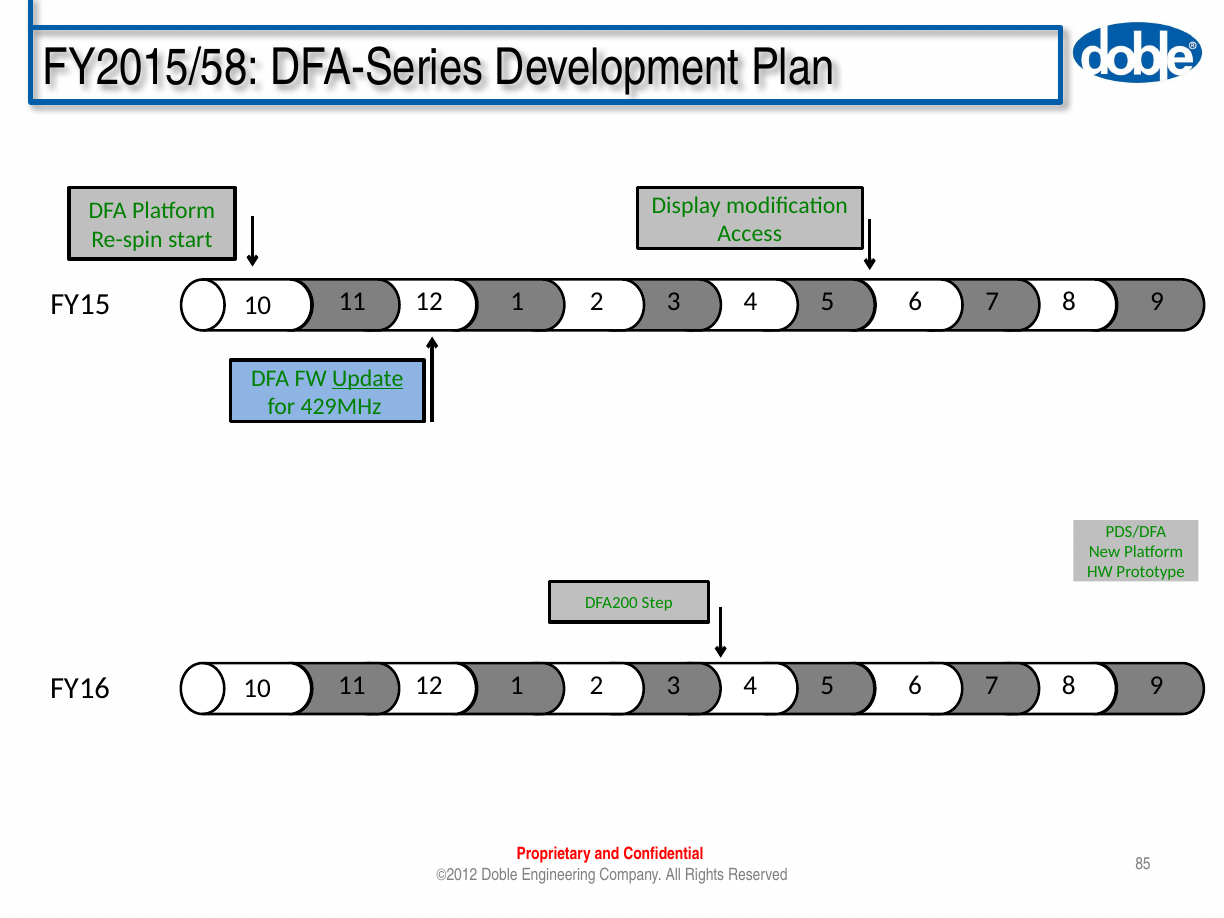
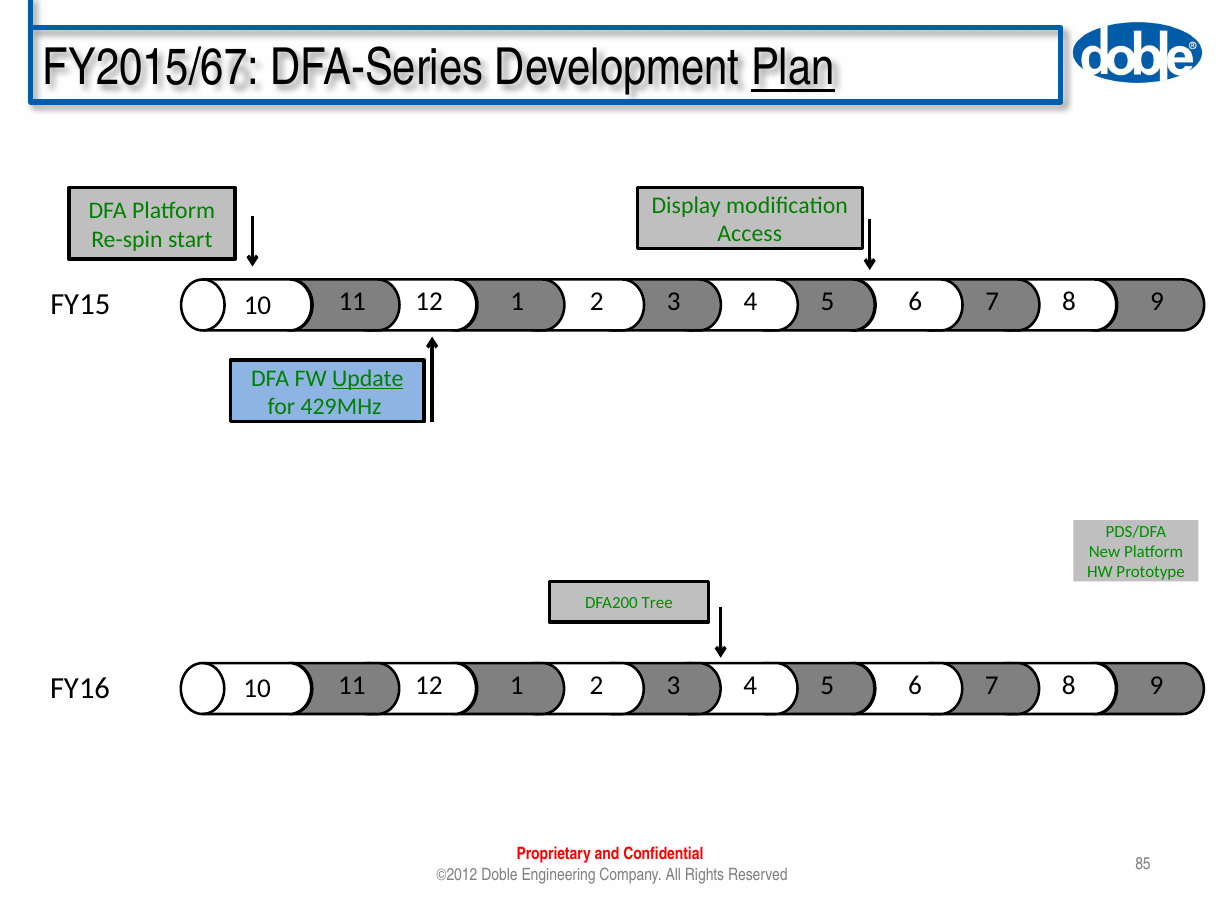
FY2015/58: FY2015/58 -> FY2015/67 (151, 68)
Plan underline: none -> present (793, 68)
Step: Step -> Tree (657, 603)
